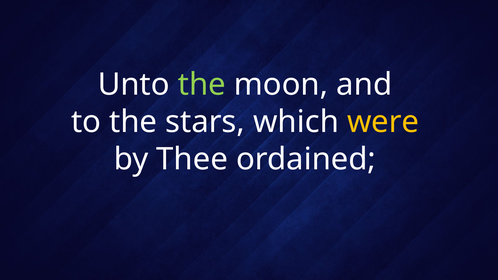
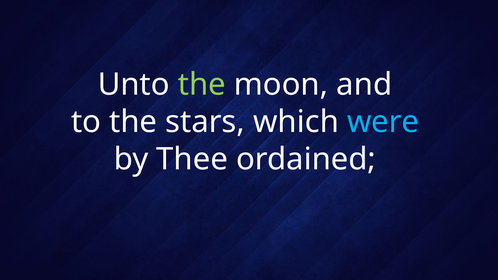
were colour: yellow -> light blue (383, 122)
